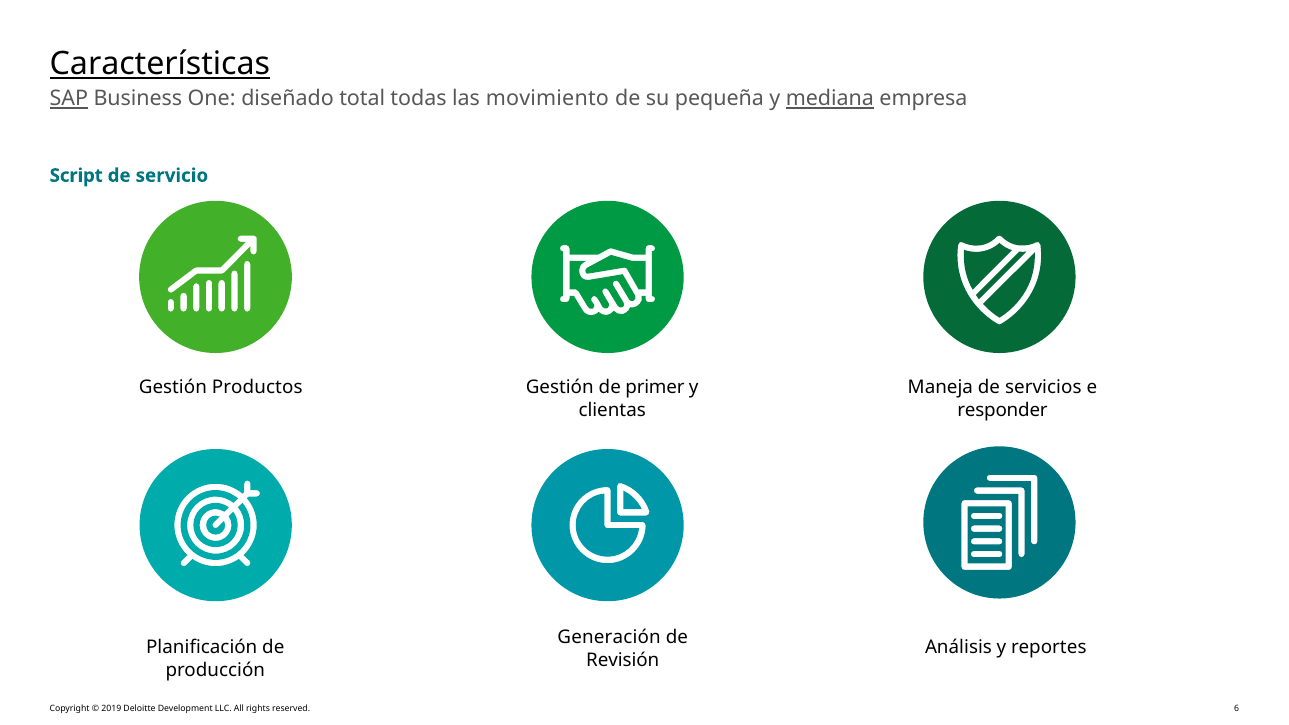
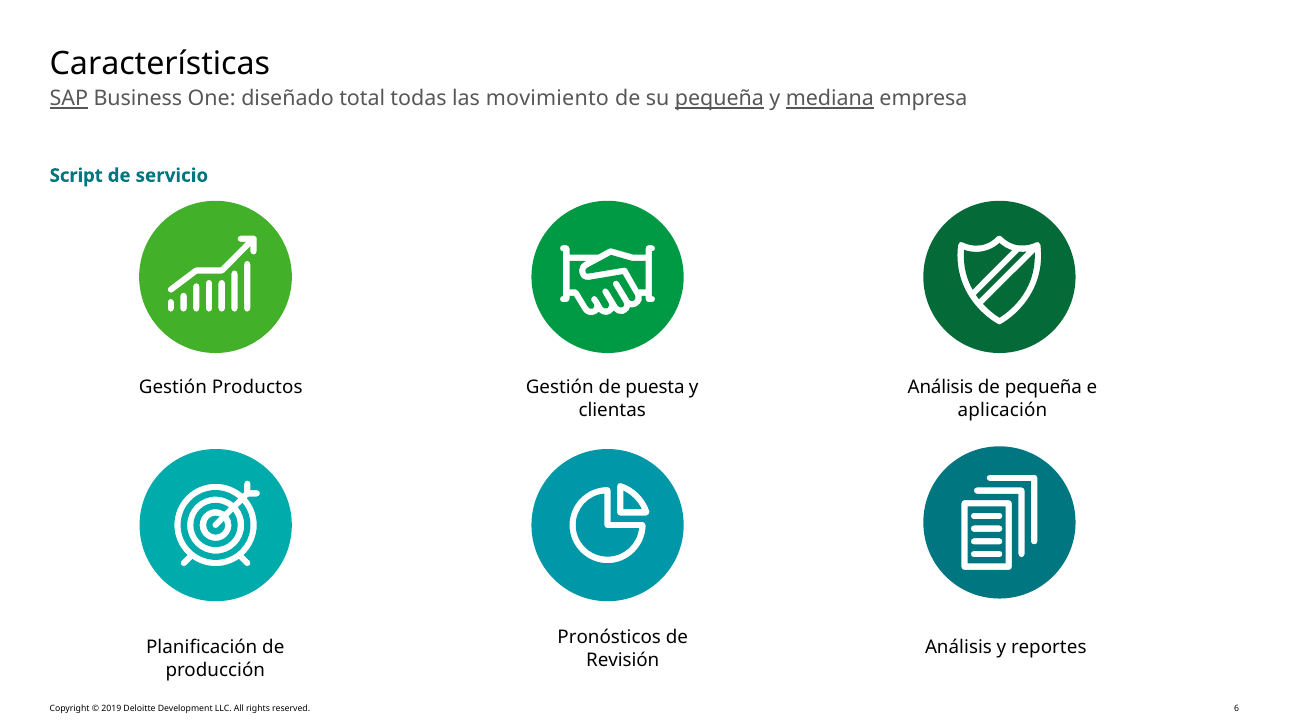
Características underline: present -> none (160, 64)
pequeña underline: none -> present (719, 99)
primer: primer -> puesta (655, 387)
Maneja: Maneja -> Análisis (940, 387)
de servicios: servicios -> pequeña (1043, 387)
responder: responder -> aplicación (1002, 410)
Generación: Generación -> Pronósticos (609, 638)
